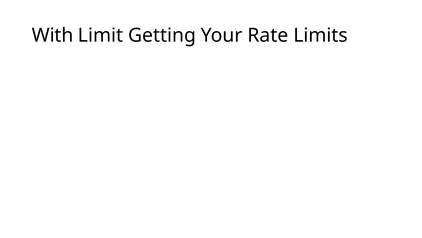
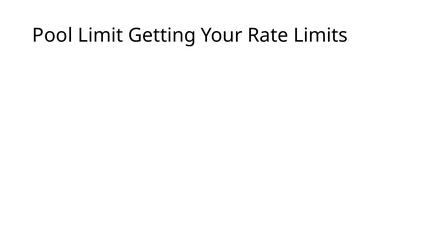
With: With -> Pool (52, 35)
